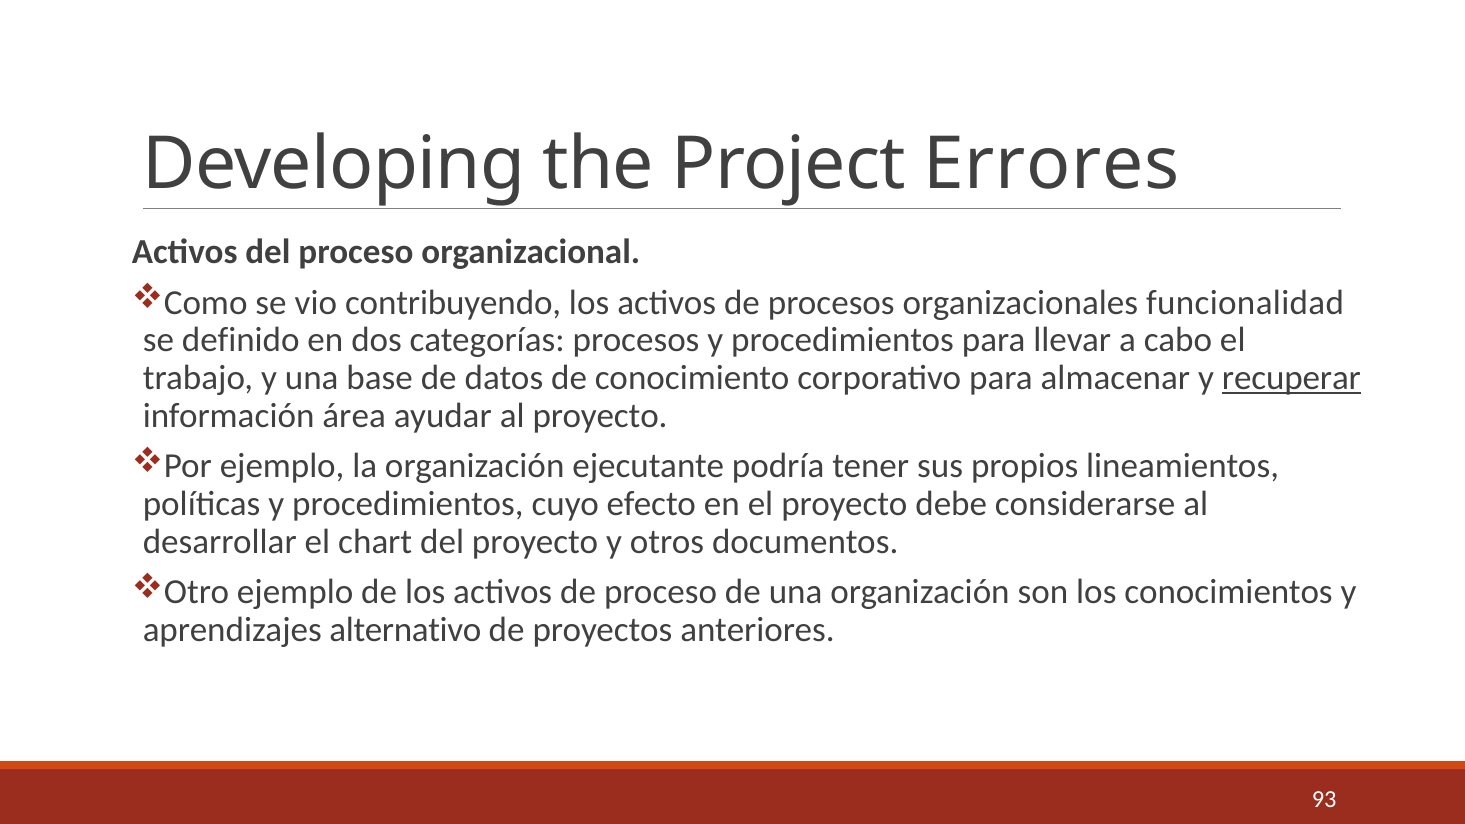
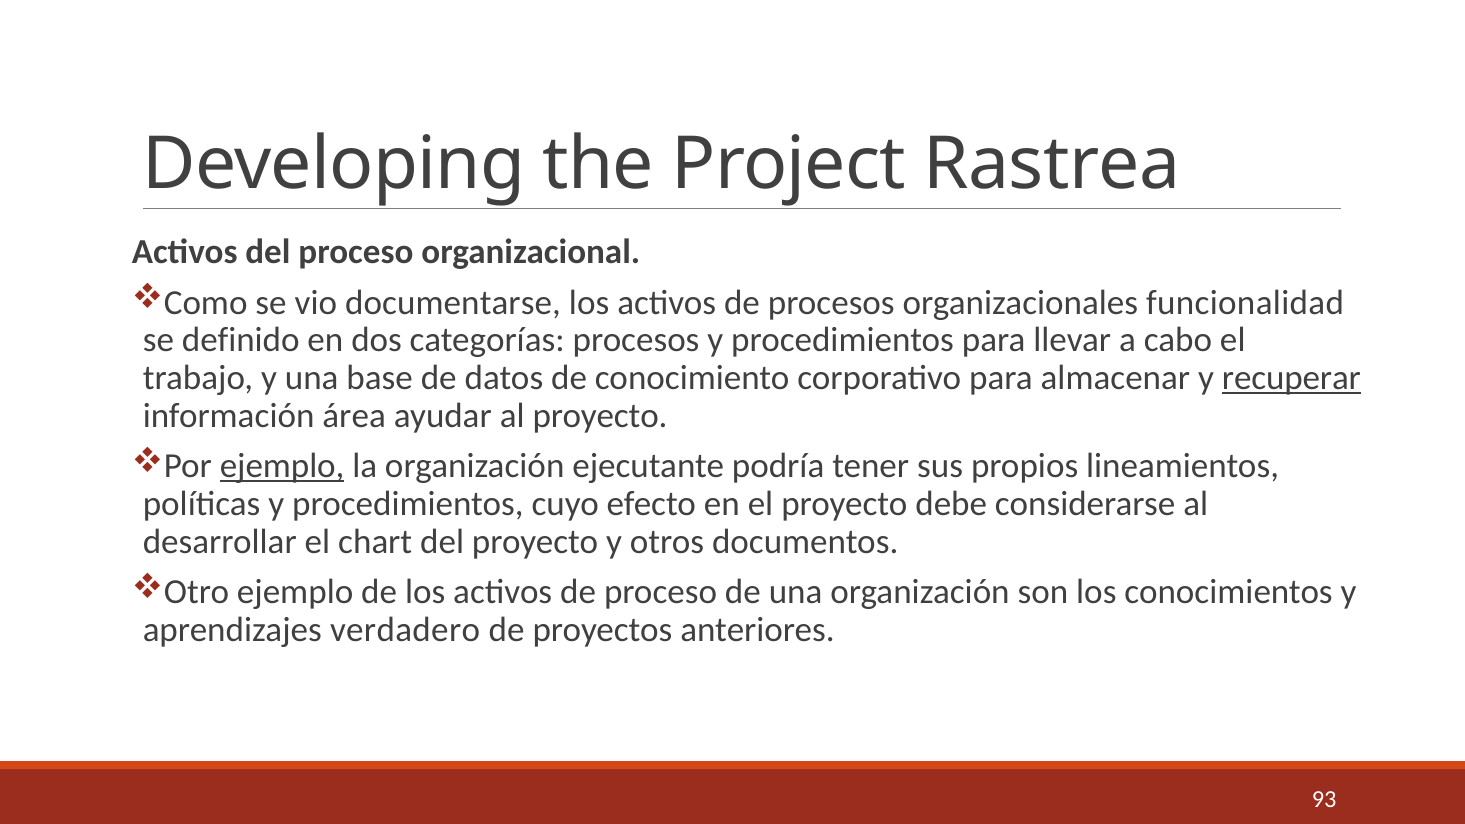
Errores: Errores -> Rastrea (1052, 164)
contribuyendo: contribuyendo -> documentarse (453, 303)
ejemplo underline: none -> present (282, 466)
alternativo: alternativo -> verdadero (405, 630)
